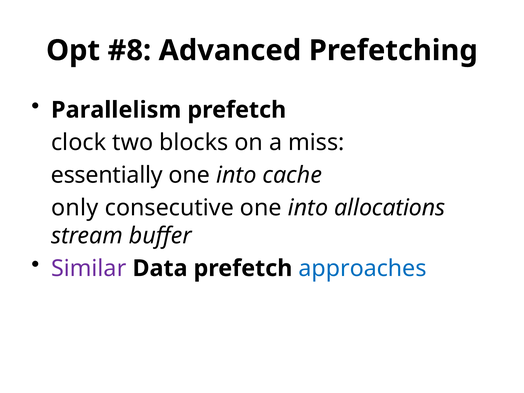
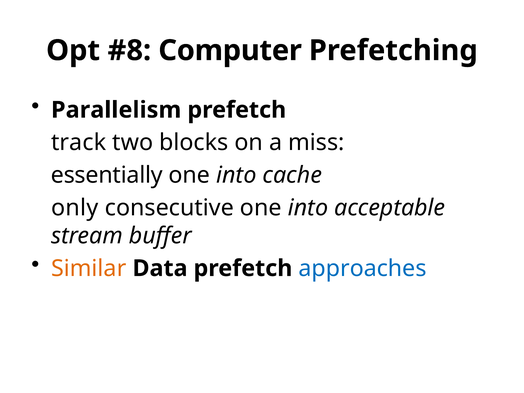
Advanced: Advanced -> Computer (230, 51)
clock: clock -> track (79, 143)
allocations: allocations -> acceptable (390, 208)
Similar colour: purple -> orange (89, 268)
